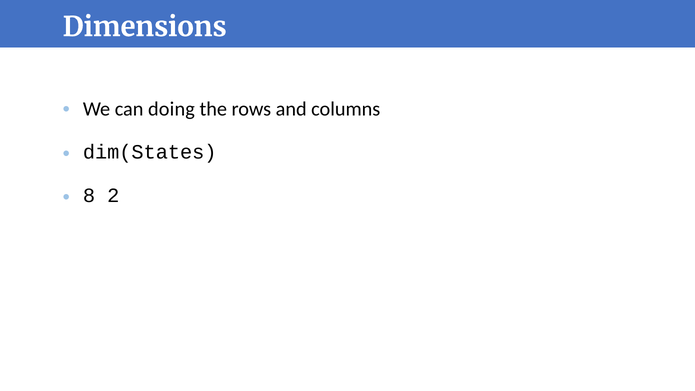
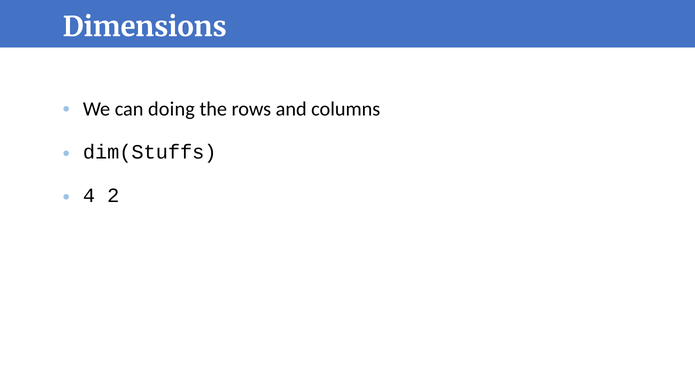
dim(States: dim(States -> dim(Stuffs (150, 152)
8: 8 -> 4 (89, 195)
